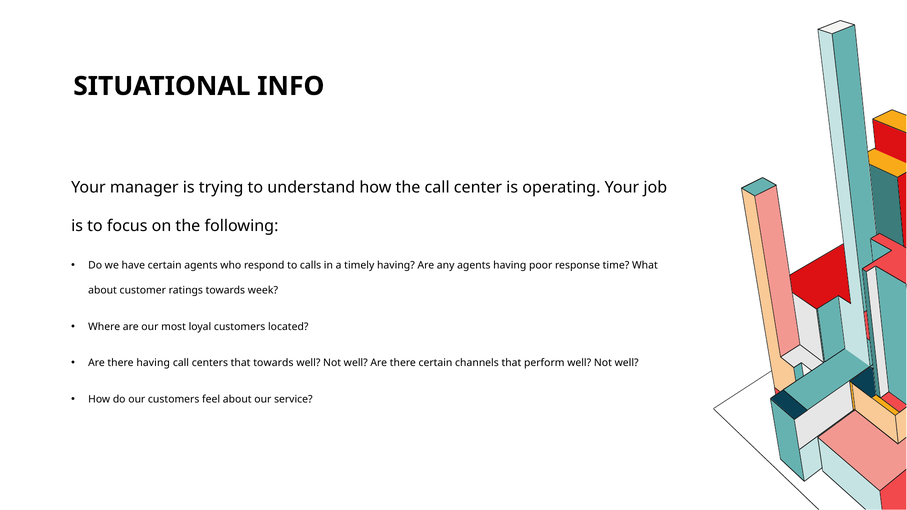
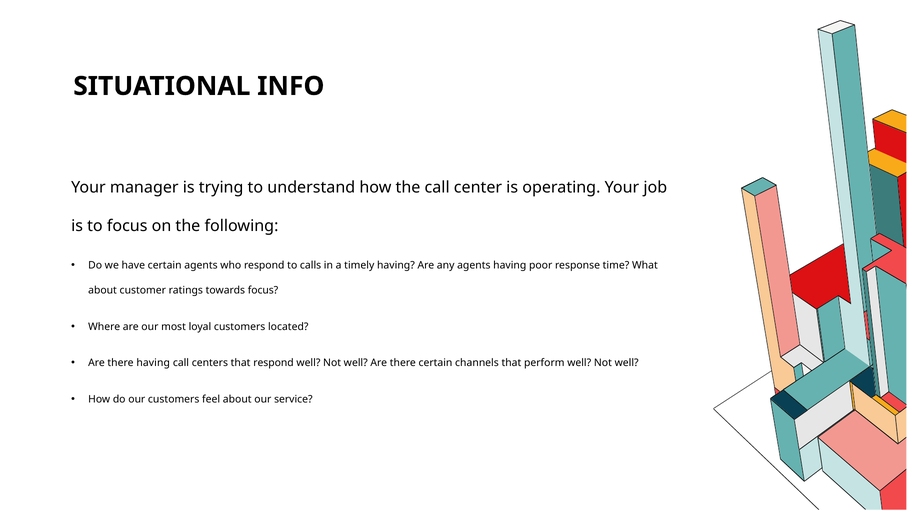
towards week: week -> focus (263, 290)
that towards: towards -> respond (273, 363)
